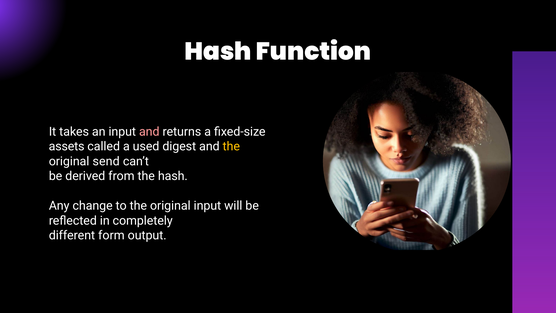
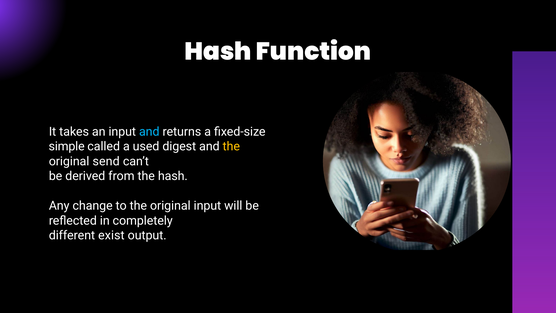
and colour: pink -> light blue (149, 132)
assets: assets -> simple (67, 146)
form: form -> exist (111, 235)
